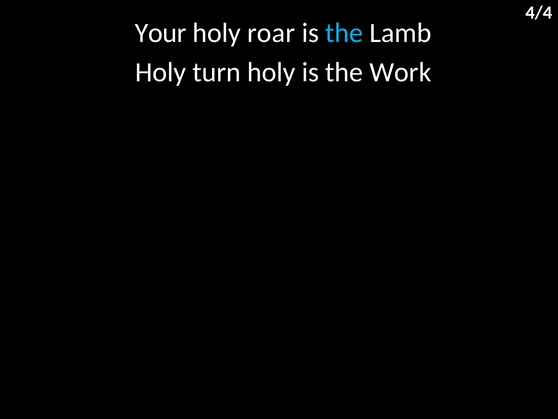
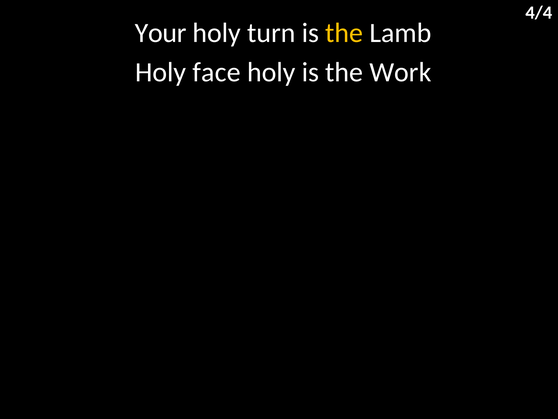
roar: roar -> turn (271, 33)
the colour: light blue -> yellow (344, 33)
turn: turn -> face (216, 72)
